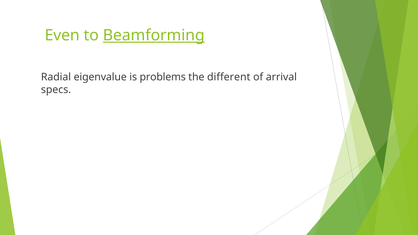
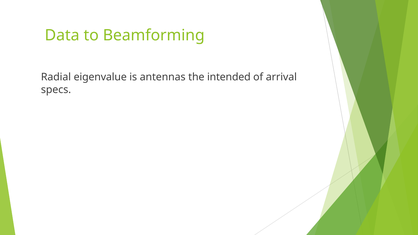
Even: Even -> Data (62, 35)
Beamforming underline: present -> none (154, 35)
problems: problems -> antennas (163, 77)
different: different -> intended (229, 77)
